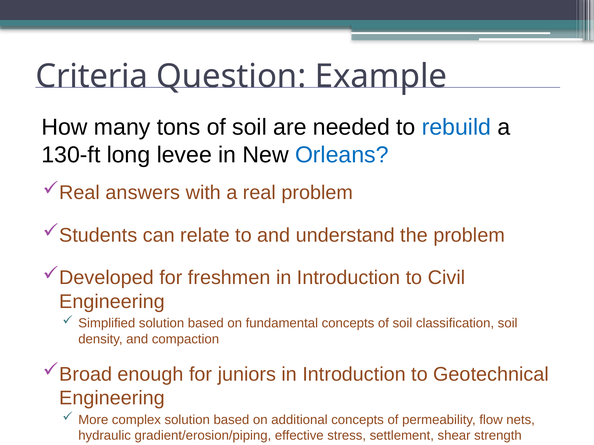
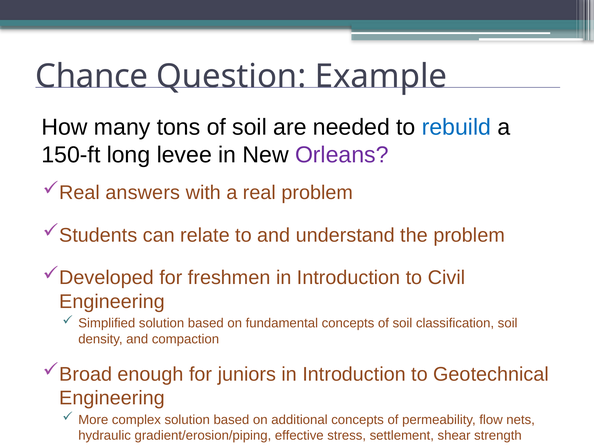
Criteria: Criteria -> Chance (92, 77)
130-ft: 130-ft -> 150-ft (71, 155)
Orleans colour: blue -> purple (342, 155)
